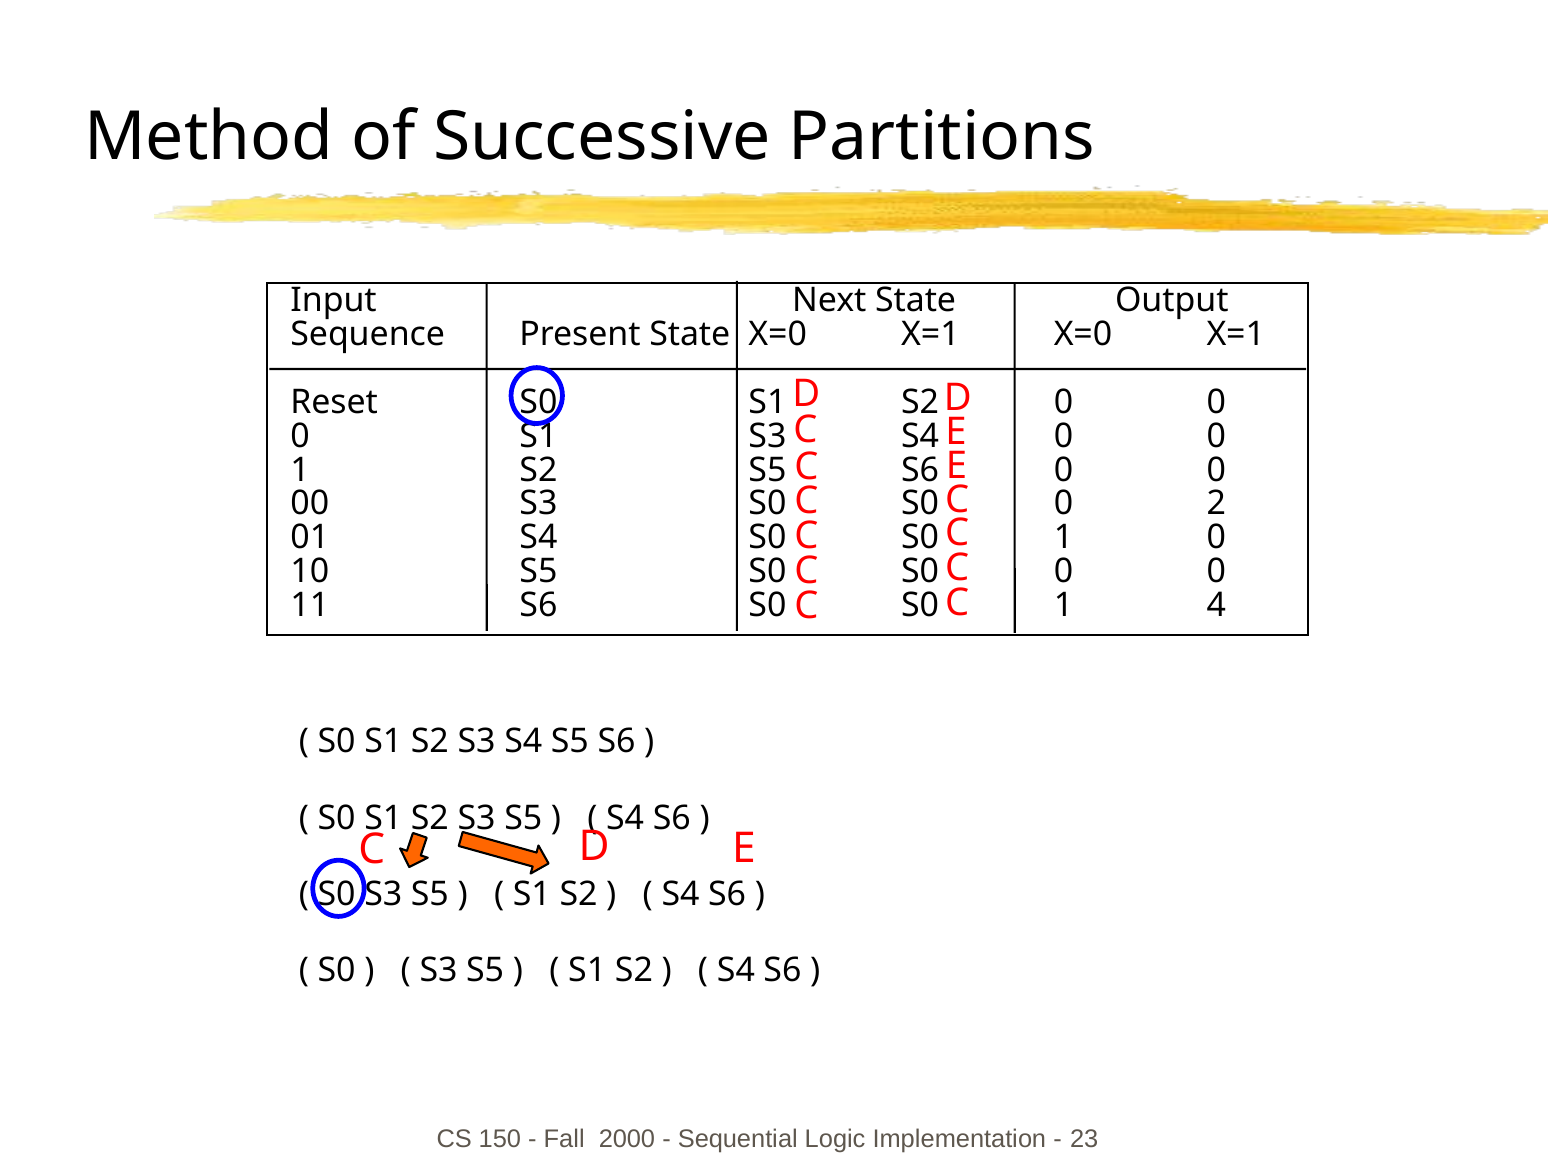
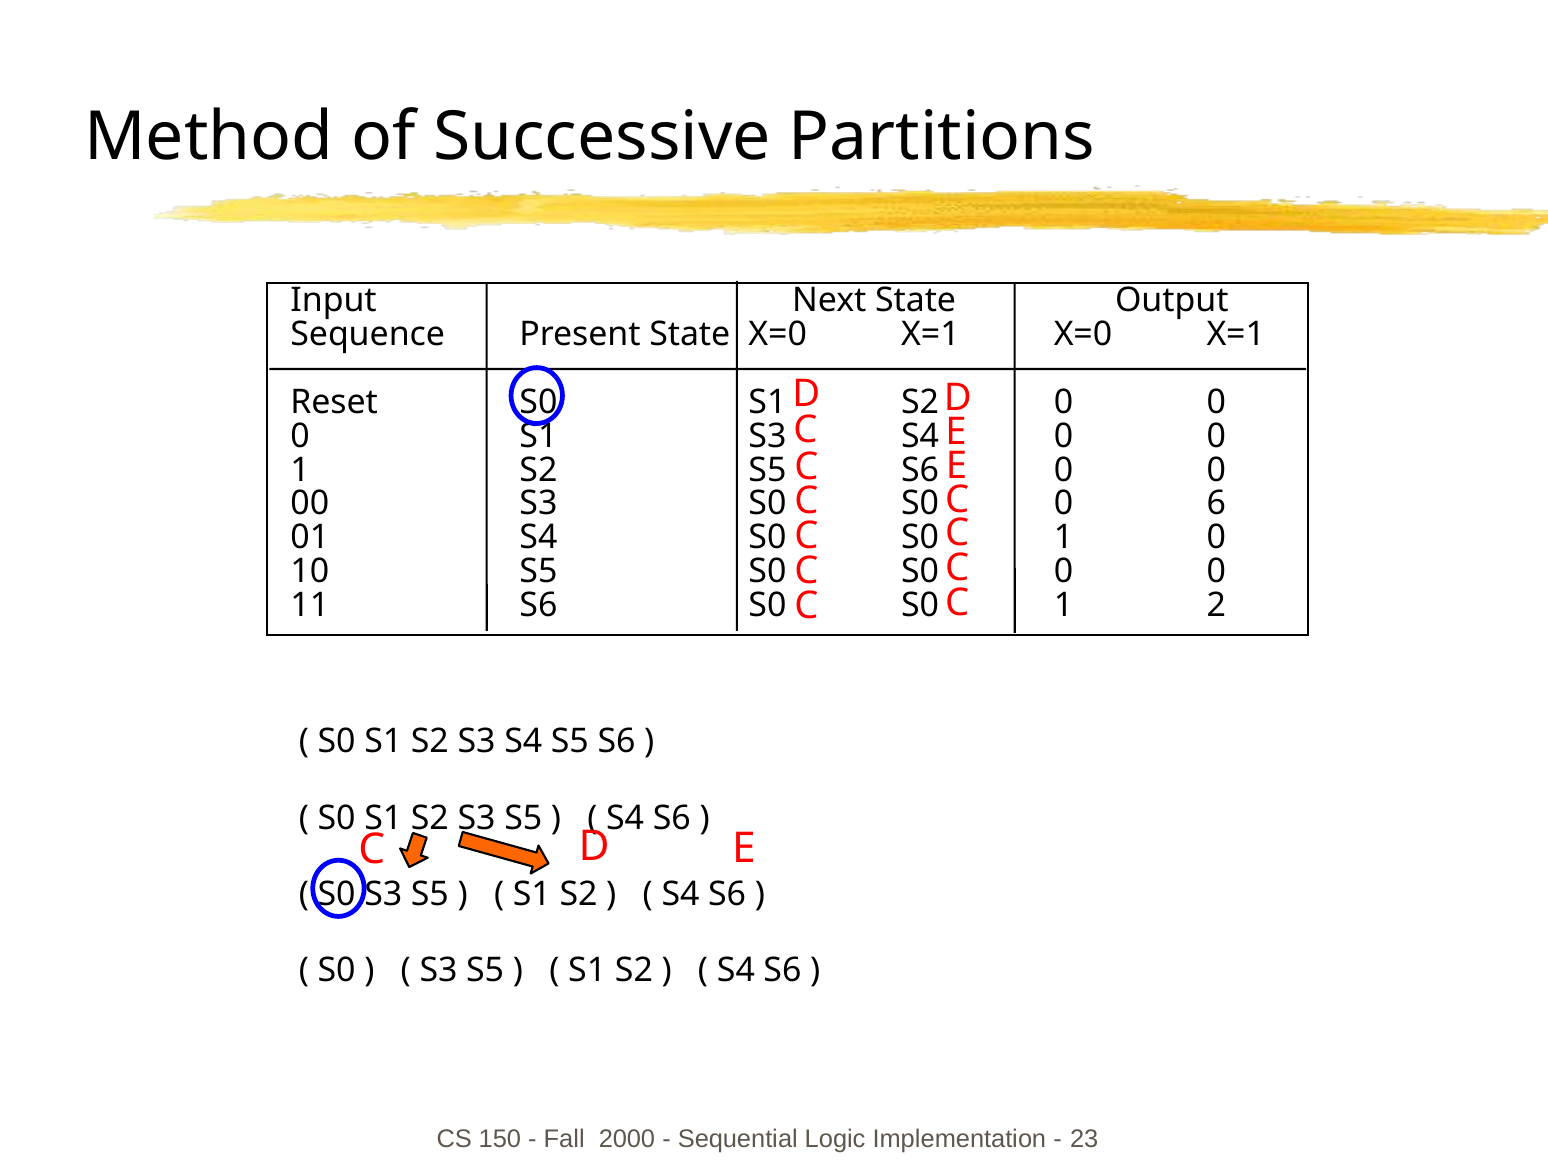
2: 2 -> 6 (1216, 504)
4: 4 -> 2 (1216, 605)
